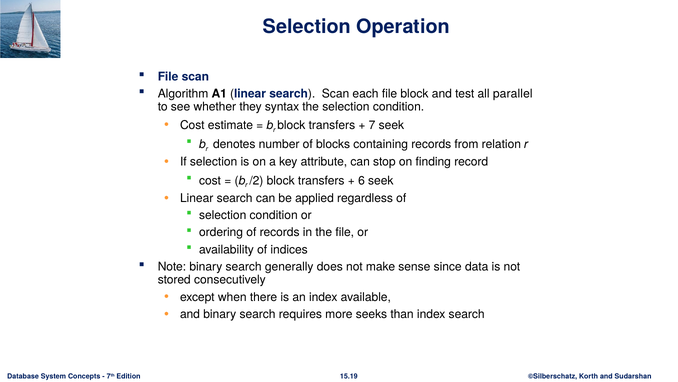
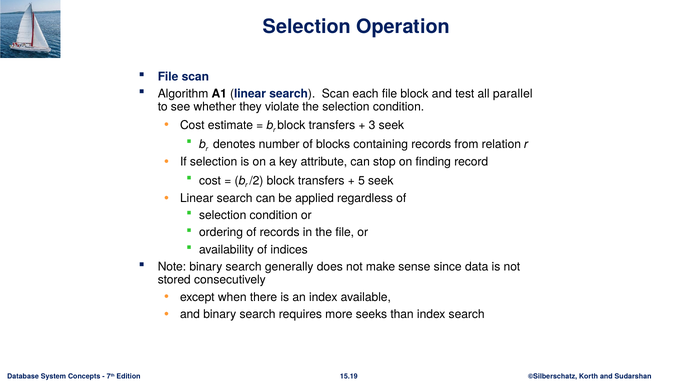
syntax: syntax -> violate (282, 107)
7: 7 -> 3 (372, 125)
6: 6 -> 5 (361, 180)
